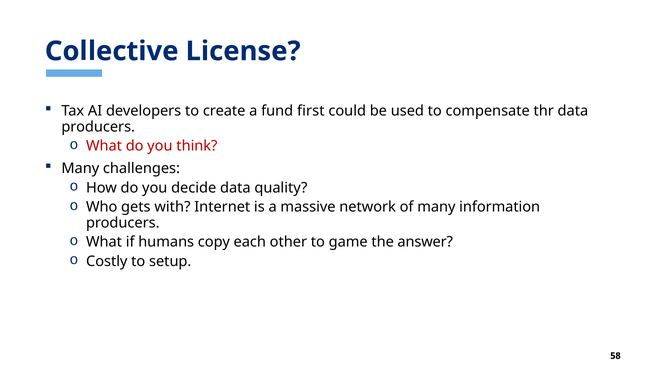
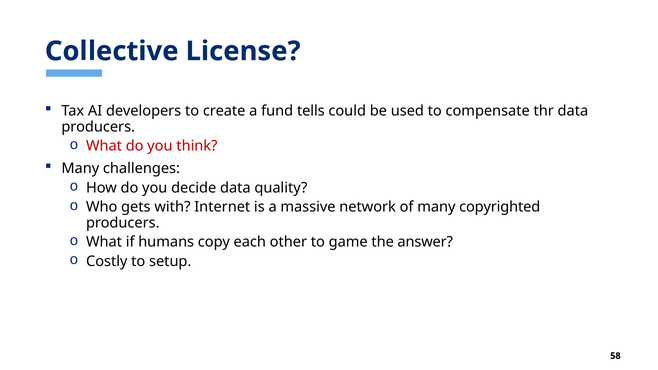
first: first -> tells (311, 111)
information: information -> copyrighted (500, 207)
